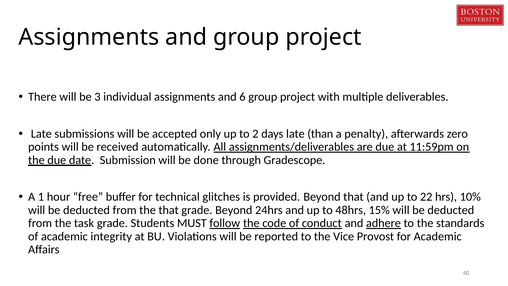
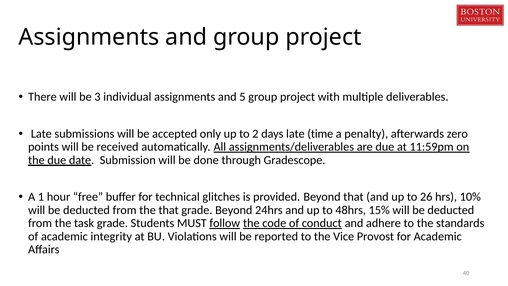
6: 6 -> 5 (242, 97)
than: than -> time (320, 134)
22: 22 -> 26 (426, 197)
adhere underline: present -> none (383, 223)
